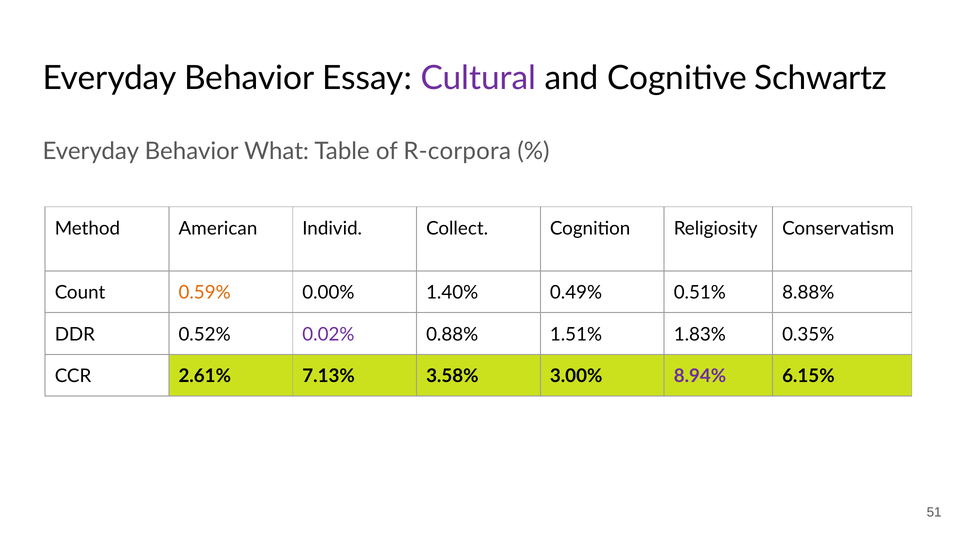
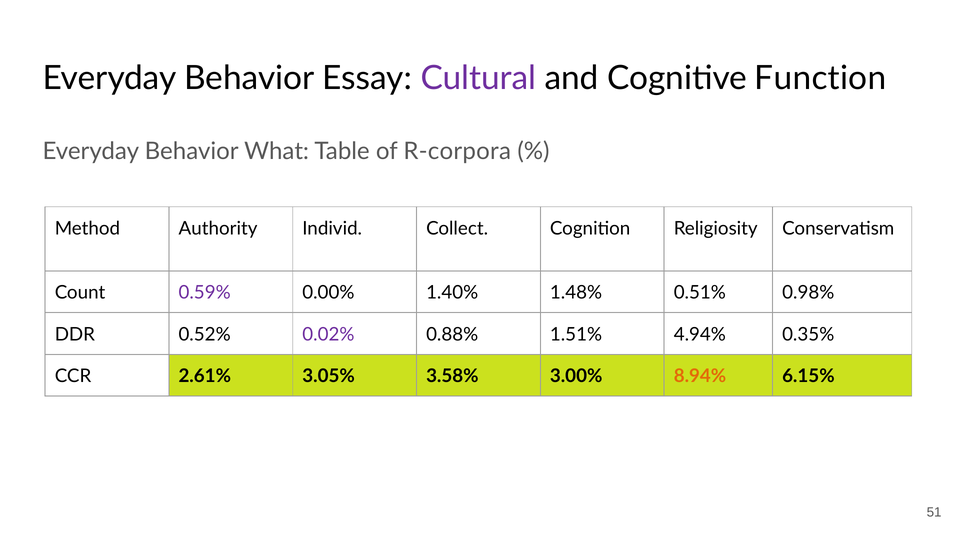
Schwartz: Schwartz -> Function (820, 78)
American: American -> Authority (218, 229)
0.59% colour: orange -> purple (205, 293)
0.49%: 0.49% -> 1.48% (576, 293)
8.88%: 8.88% -> 0.98% (808, 293)
1.83%: 1.83% -> 4.94% (700, 335)
7.13%: 7.13% -> 3.05% (329, 376)
8.94% colour: purple -> orange (700, 376)
